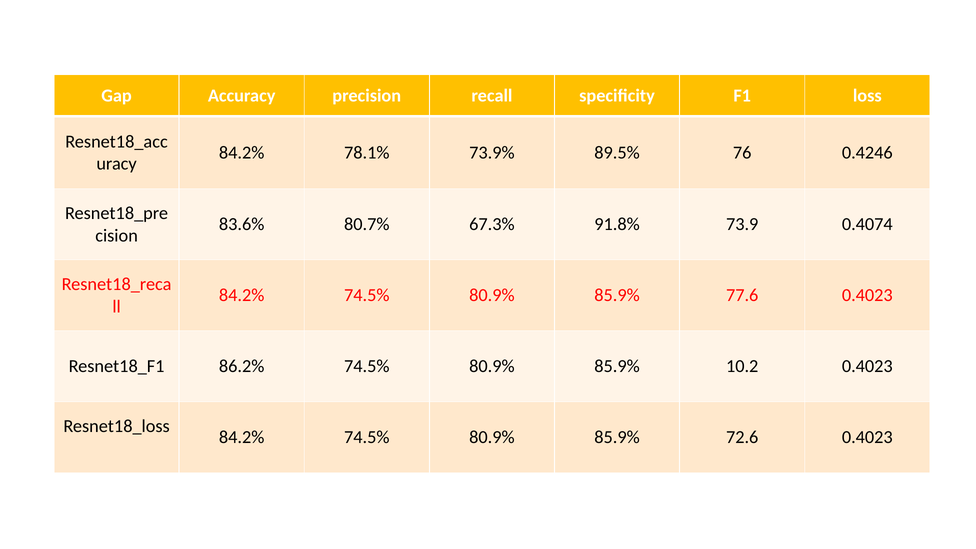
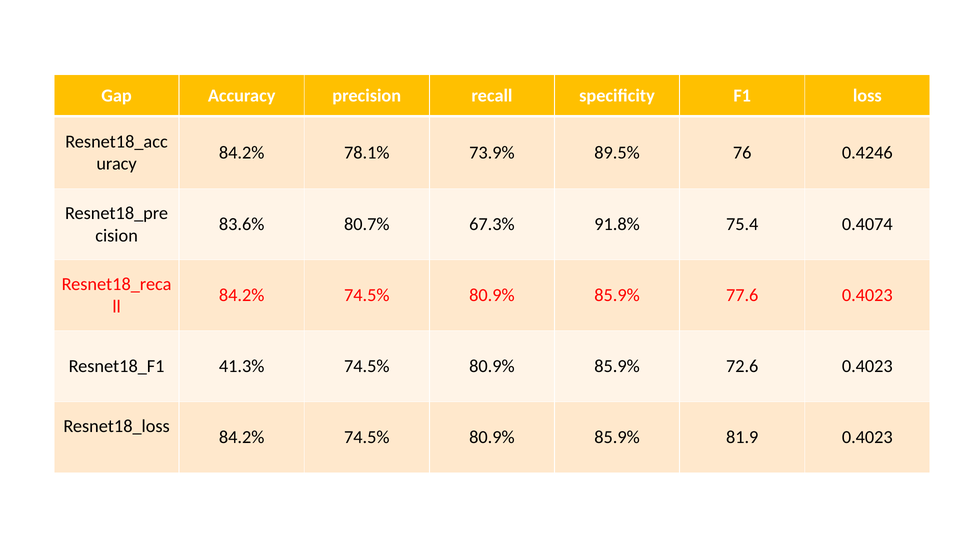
73.9: 73.9 -> 75.4 (742, 224)
86.2%: 86.2% -> 41.3% (242, 366)
10.2: 10.2 -> 72.6 (742, 366)
72.6: 72.6 -> 81.9 (742, 437)
